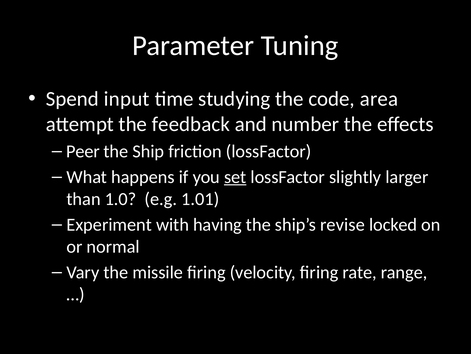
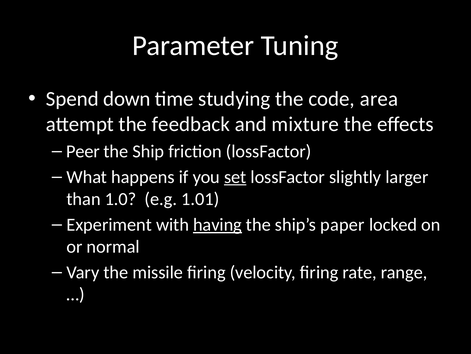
input: input -> down (127, 99)
number: number -> mixture (305, 124)
having underline: none -> present (218, 224)
revise: revise -> paper (342, 224)
